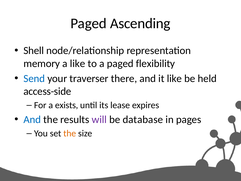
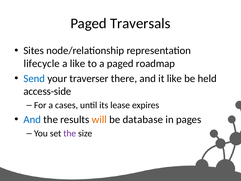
Ascending: Ascending -> Traversals (140, 23)
Shell: Shell -> Sites (34, 51)
memory: memory -> lifecycle (42, 63)
flexibility: flexibility -> roadmap (155, 63)
exists: exists -> cases (67, 105)
will colour: purple -> orange (99, 119)
the colour: orange -> purple (70, 133)
